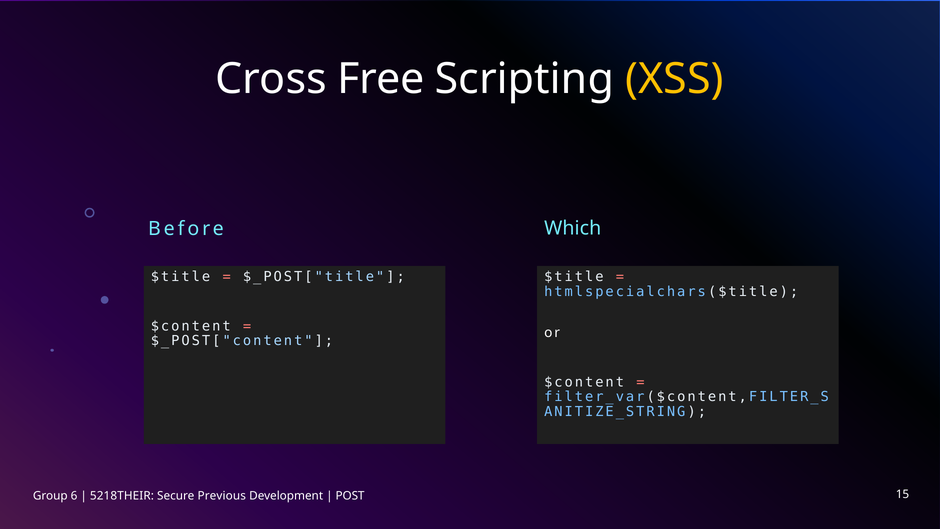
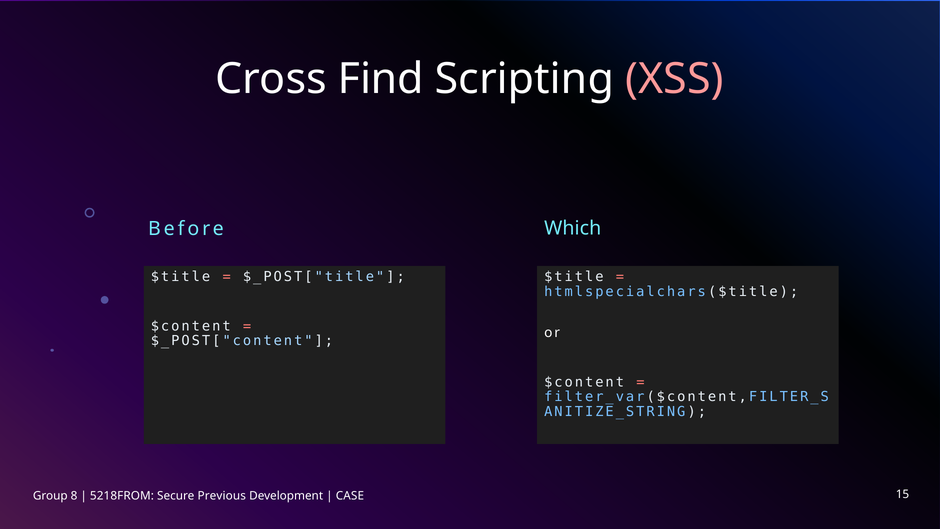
Free: Free -> Find (381, 79)
XSS colour: yellow -> pink (674, 79)
6: 6 -> 8 (74, 496)
5218THEIR: 5218THEIR -> 5218FROM (122, 496)
POST: POST -> CASE (350, 496)
